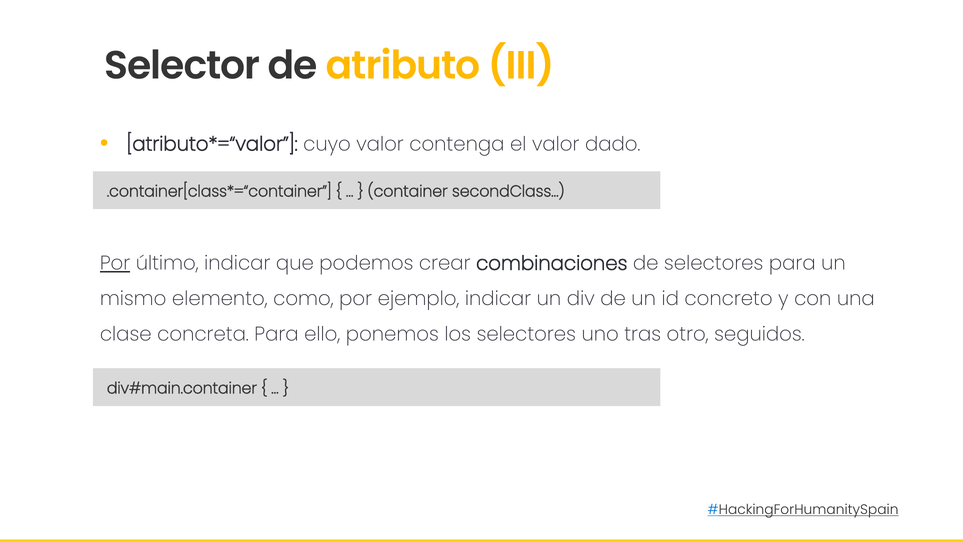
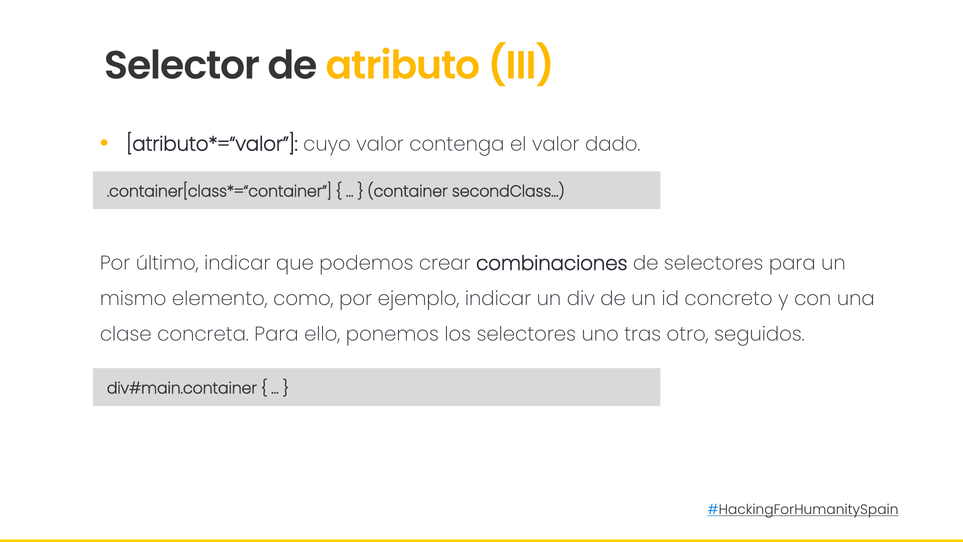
Por underline: present -> none (115, 263)
